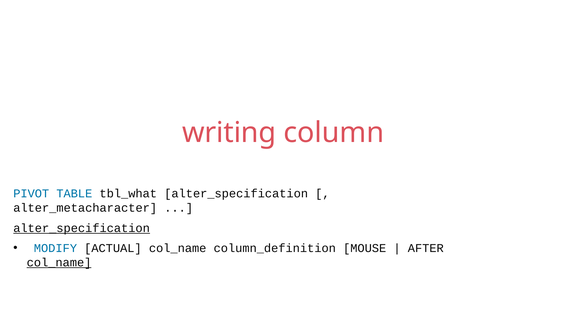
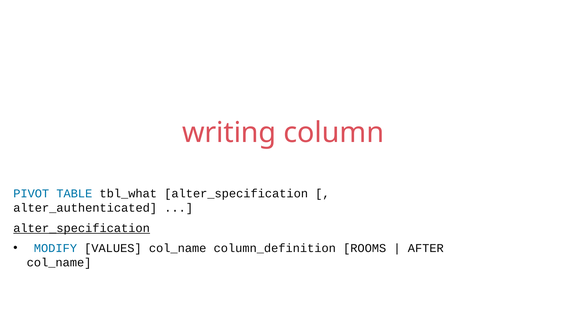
alter_metacharacter: alter_metacharacter -> alter_authenticated (85, 208)
ACTUAL: ACTUAL -> VALUES (113, 248)
MOUSE: MOUSE -> ROOMS (365, 248)
col_name underline: present -> none (59, 262)
